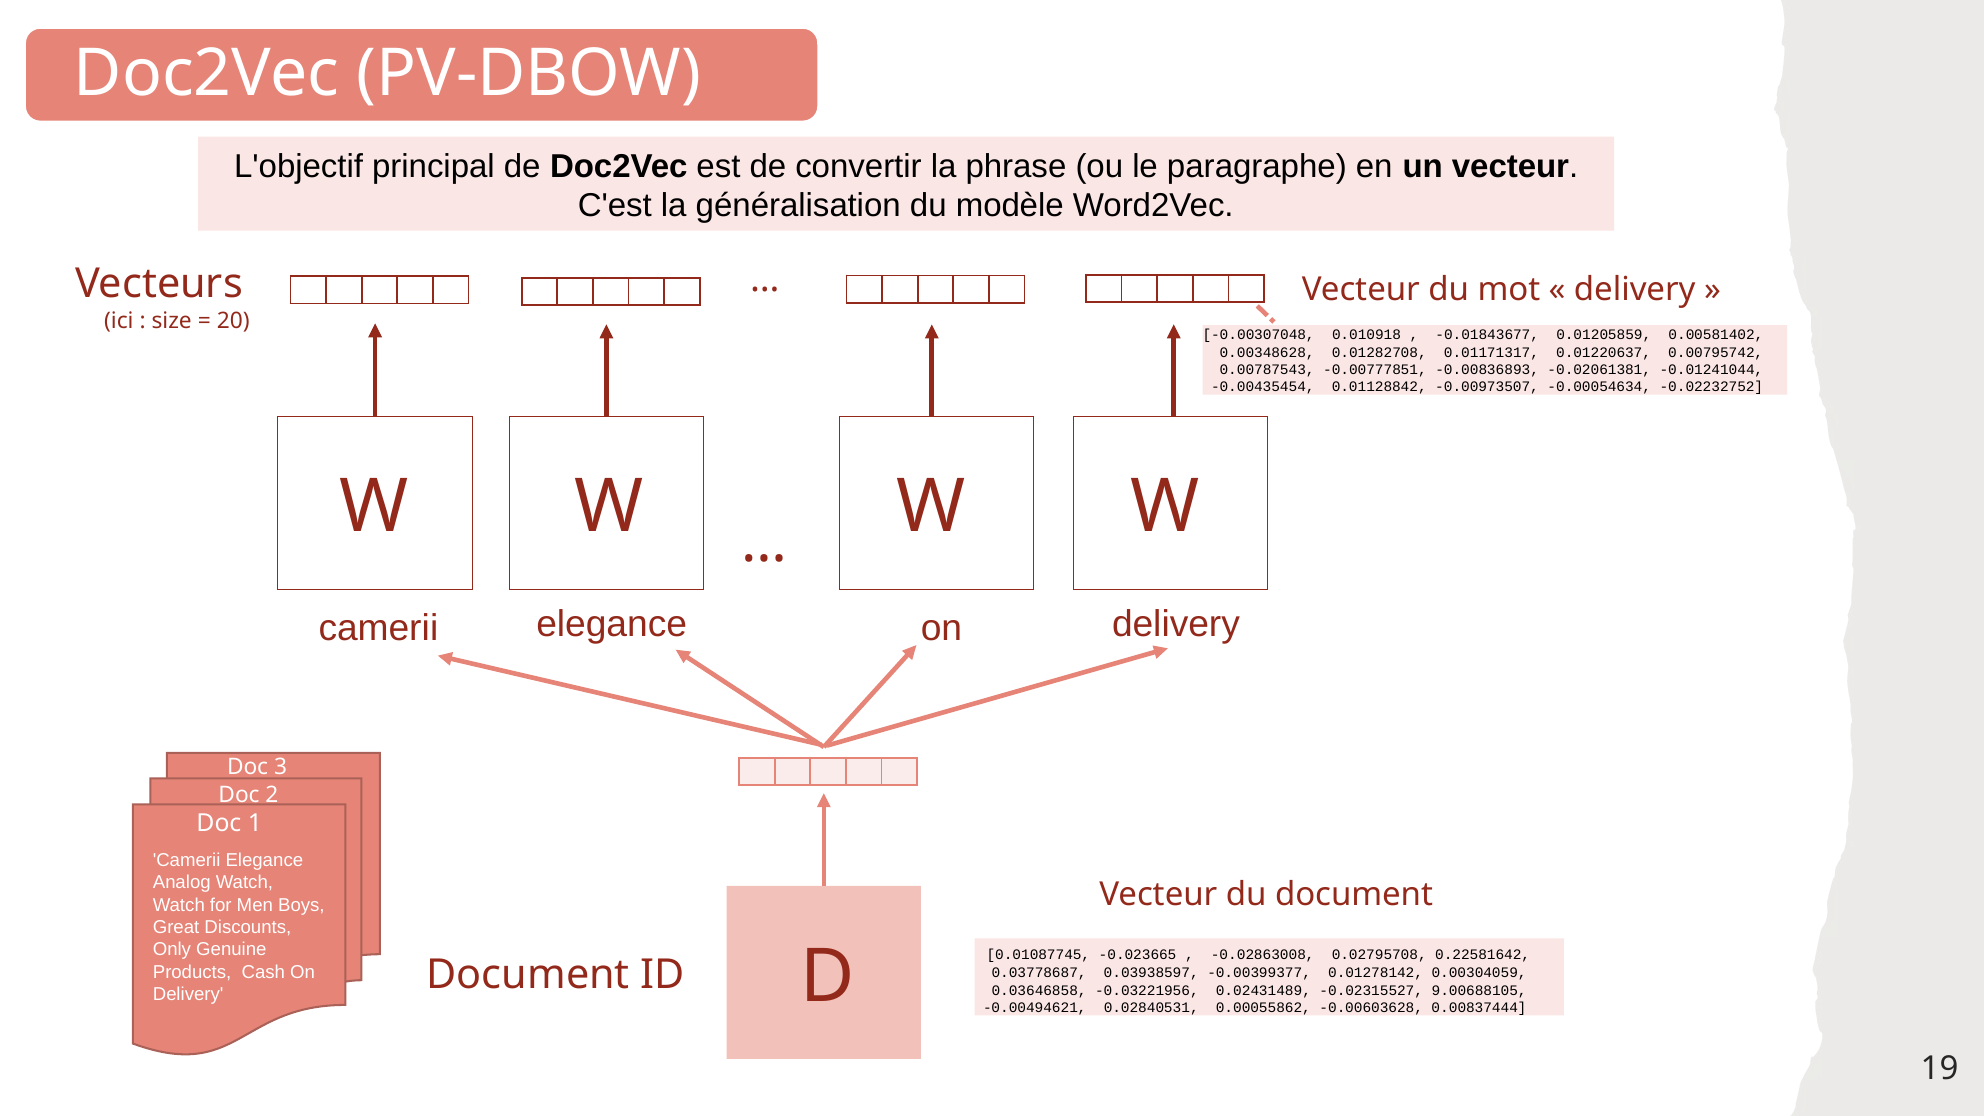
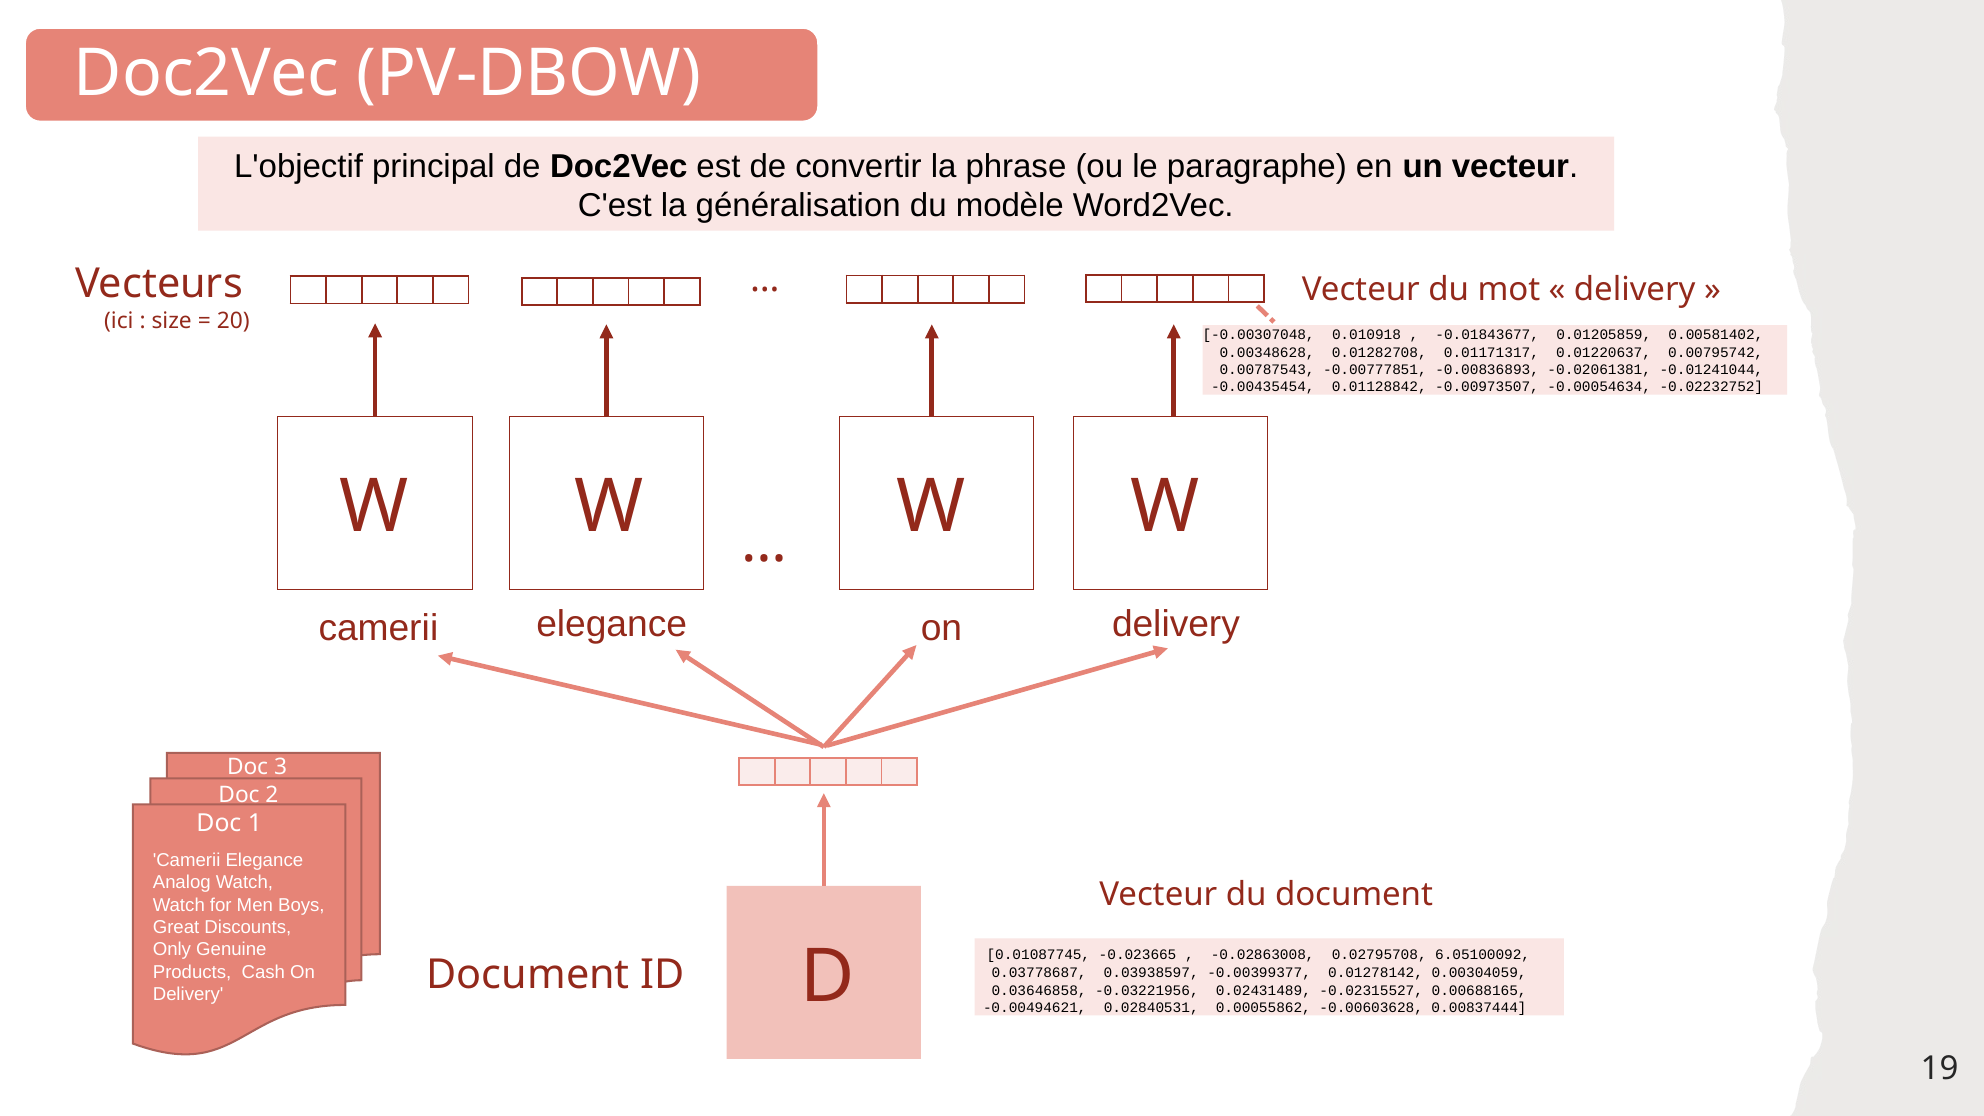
0.22581642: 0.22581642 -> 6.05100092 (1483, 954)
9.00688105: 9.00688105 -> 0.00688165 (1479, 990)
